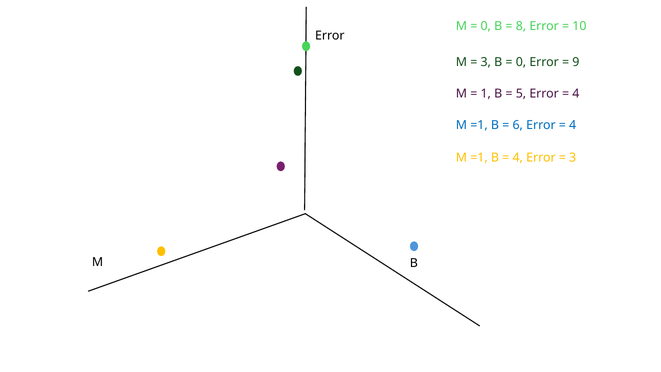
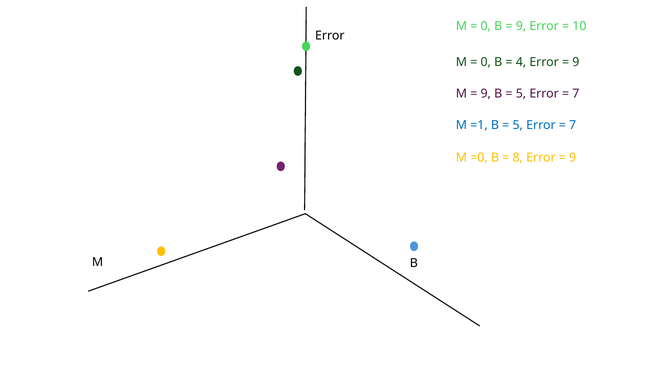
8: 8 -> 9 (521, 26)
3: 3 -> 0 (486, 62)
0: 0 -> 4 (521, 62)
1: 1 -> 9 (486, 94)
4: 4 -> 7 (576, 94)
6: 6 -> 5 (518, 125)
4: 4 -> 7 (573, 125)
=1: =1 -> =0 (479, 157)
4: 4 -> 8 (518, 157)
3: 3 -> 9 (573, 157)
